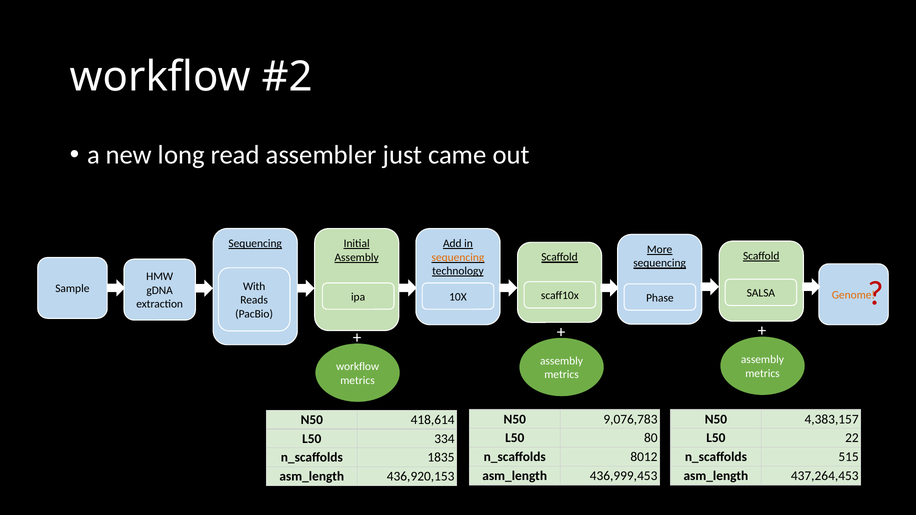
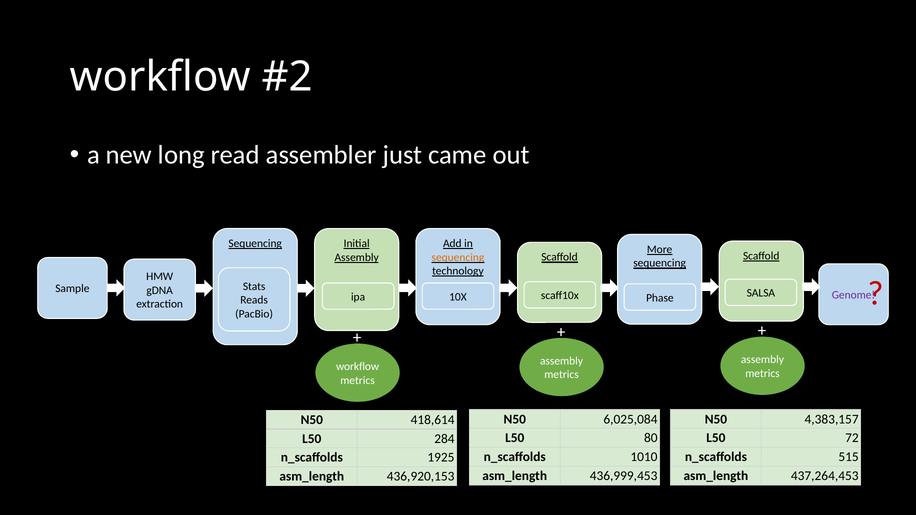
With: With -> Stats (254, 287)
Genome colour: orange -> purple (853, 295)
9,076,783: 9,076,783 -> 6,025,084 (630, 419)
22: 22 -> 72 (852, 438)
334: 334 -> 284 (444, 439)
8012: 8012 -> 1010 (644, 457)
1835: 1835 -> 1925 (441, 458)
